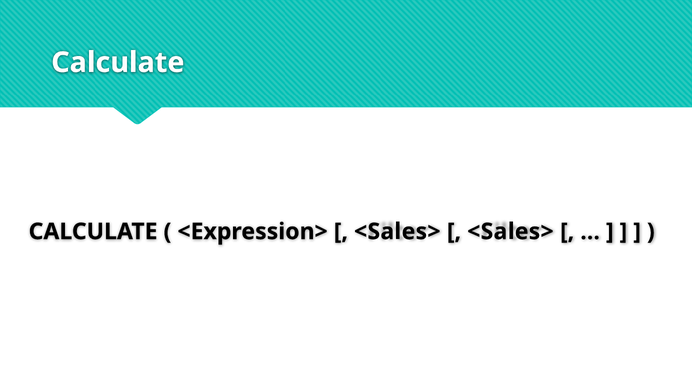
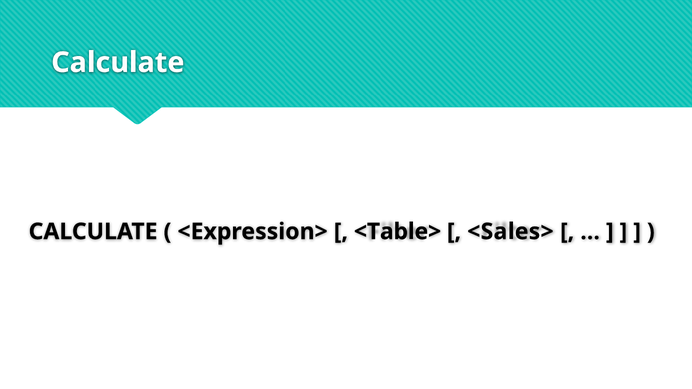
<Sales>: <Sales> -> <Table> (398, 232)
